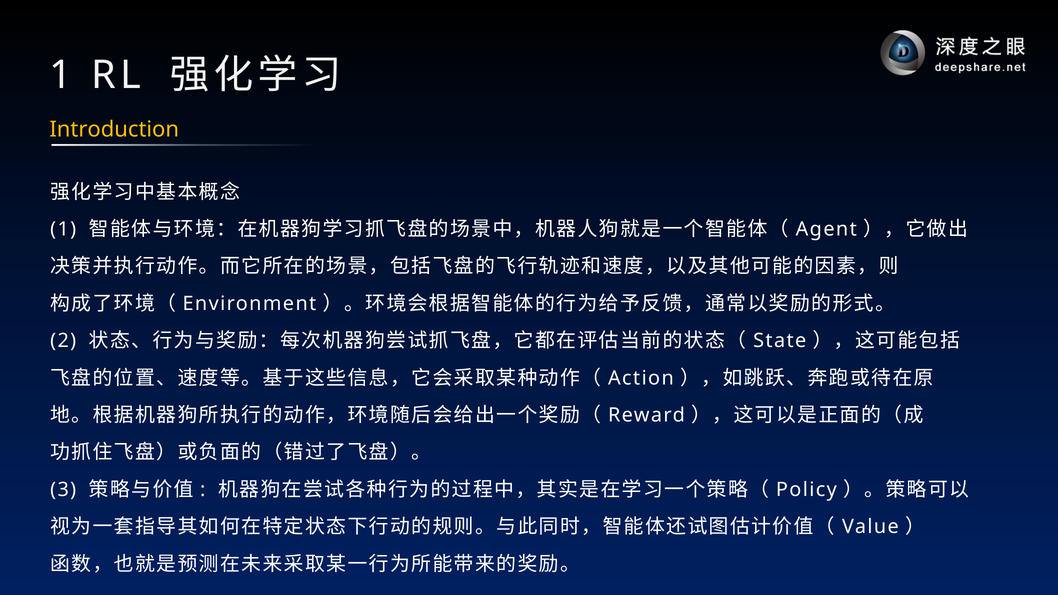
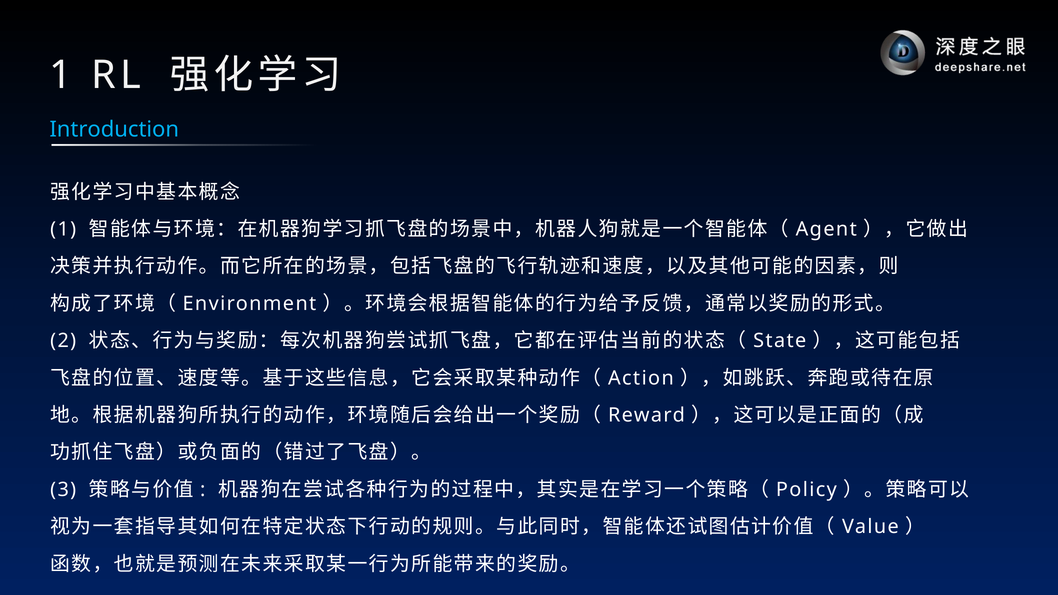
Introduction colour: yellow -> light blue (114, 129)
